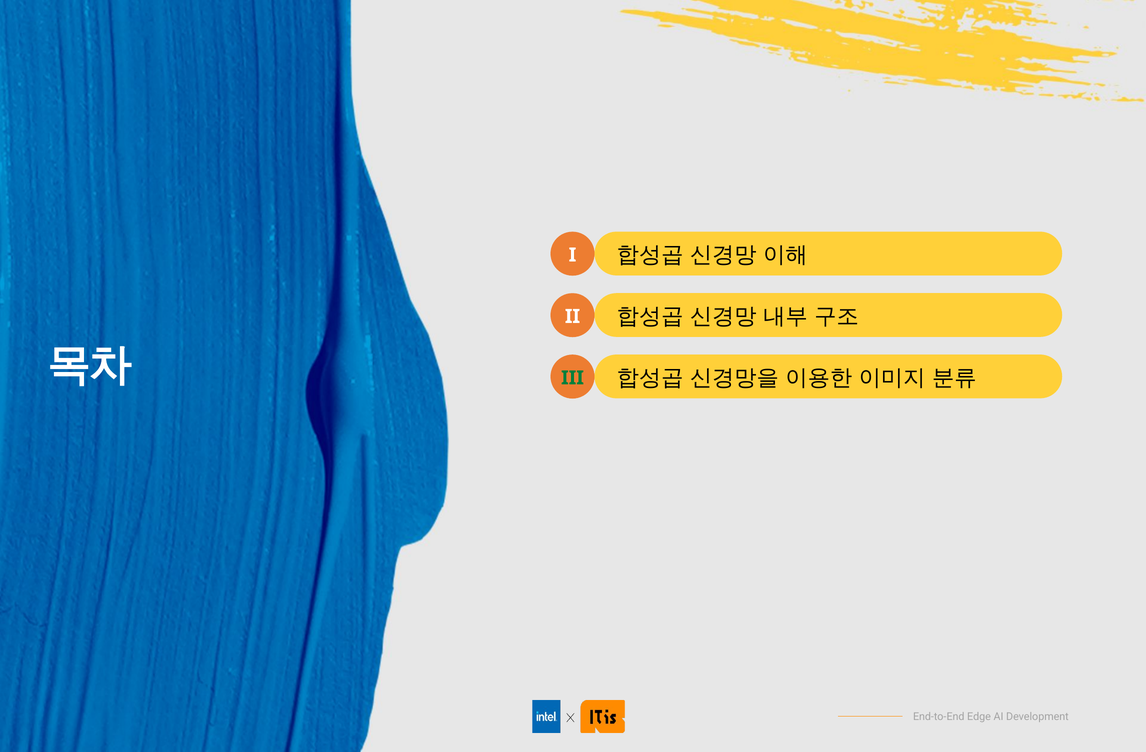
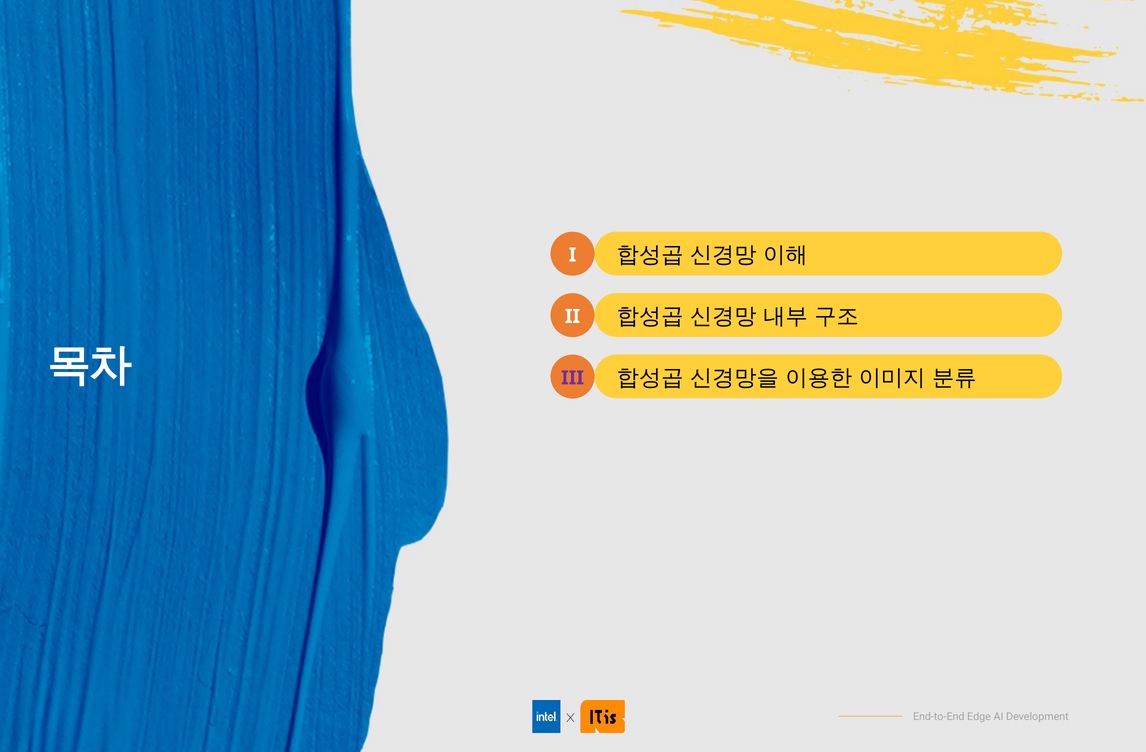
III colour: green -> purple (572, 378)
